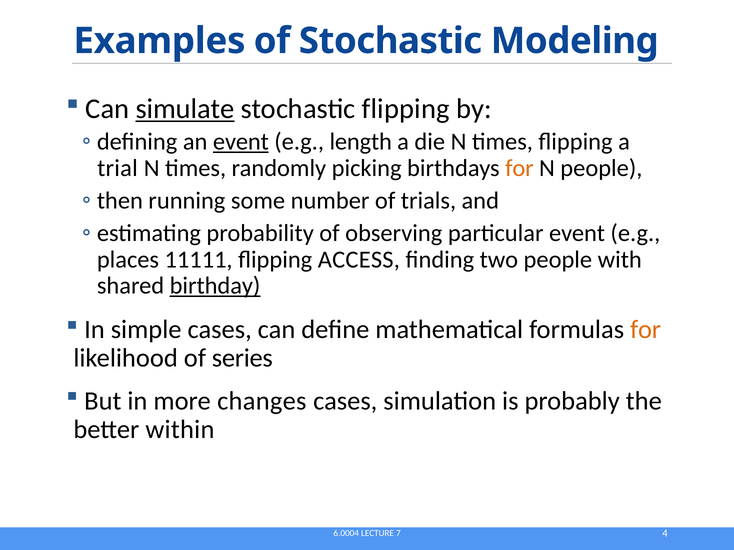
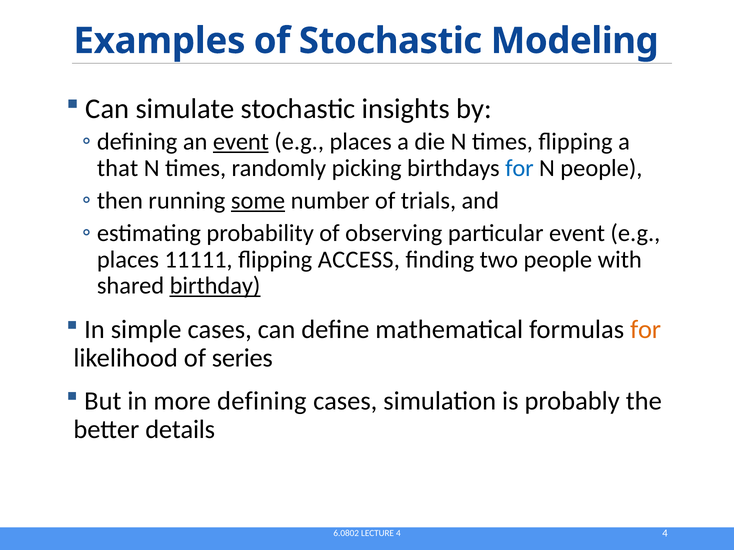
simulate underline: present -> none (185, 109)
stochastic flipping: flipping -> insights (406, 109)
length: length -> places (361, 142)
trial: trial -> that (118, 168)
for colour: orange -> blue (519, 168)
some underline: none -> present (258, 201)
changes: changes -> defining (262, 401)
within: within -> details (180, 430)
6.0004: 6.0004 -> 6.0802 (346, 534)
LECTURE 7: 7 -> 4 (398, 534)
